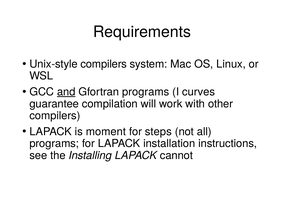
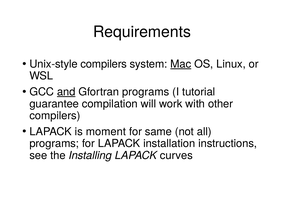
Mac underline: none -> present (181, 64)
curves: curves -> tutorial (199, 92)
steps: steps -> same (158, 132)
cannot: cannot -> curves (176, 155)
